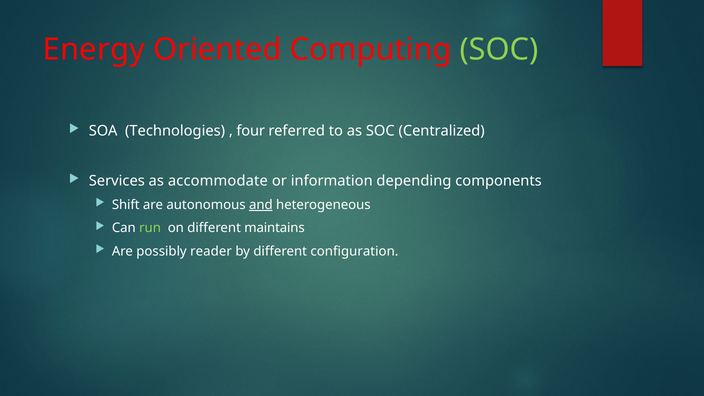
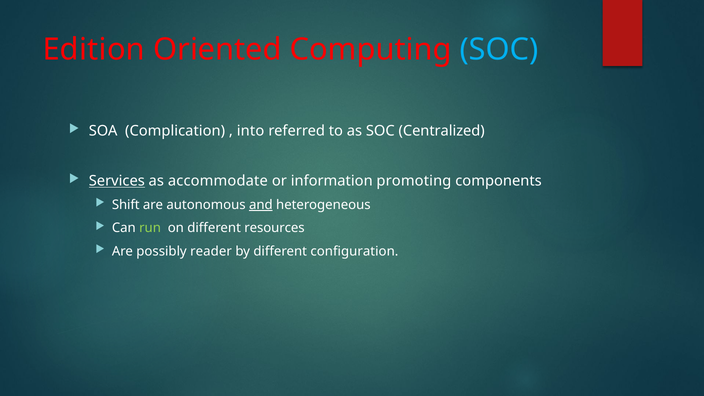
Energy: Energy -> Edition (94, 49)
SOC colour: light green -> light blue (499, 49)
Technologies: Technologies -> Complication (175, 131)
four: four -> into (251, 131)
Services underline: none -> present (117, 181)
depending: depending -> promoting (414, 181)
maintains: maintains -> resources (274, 228)
